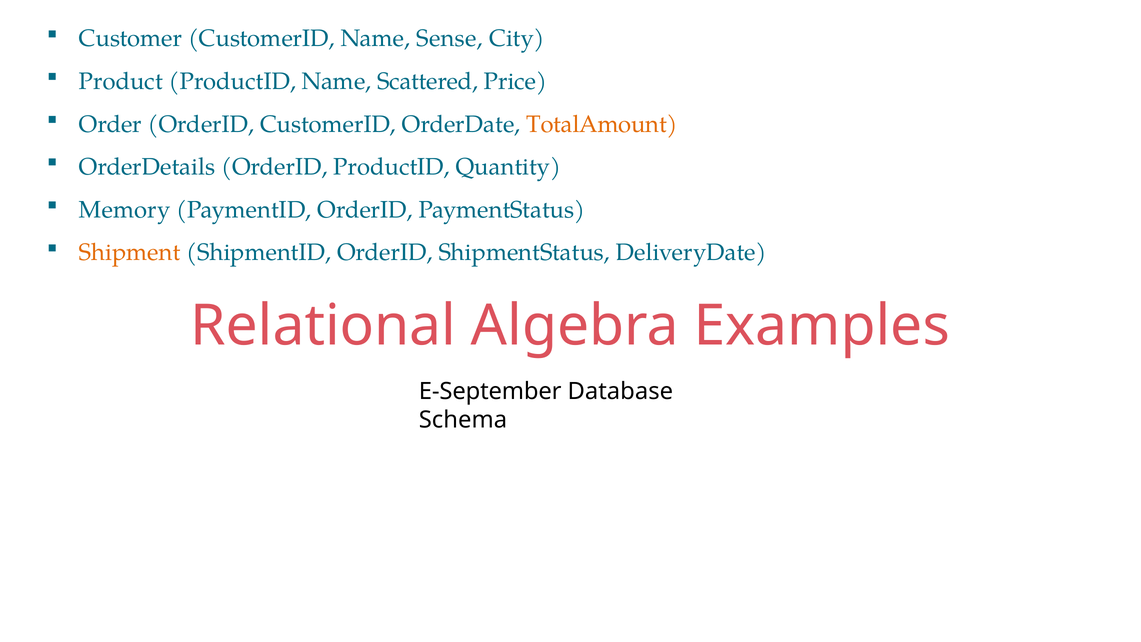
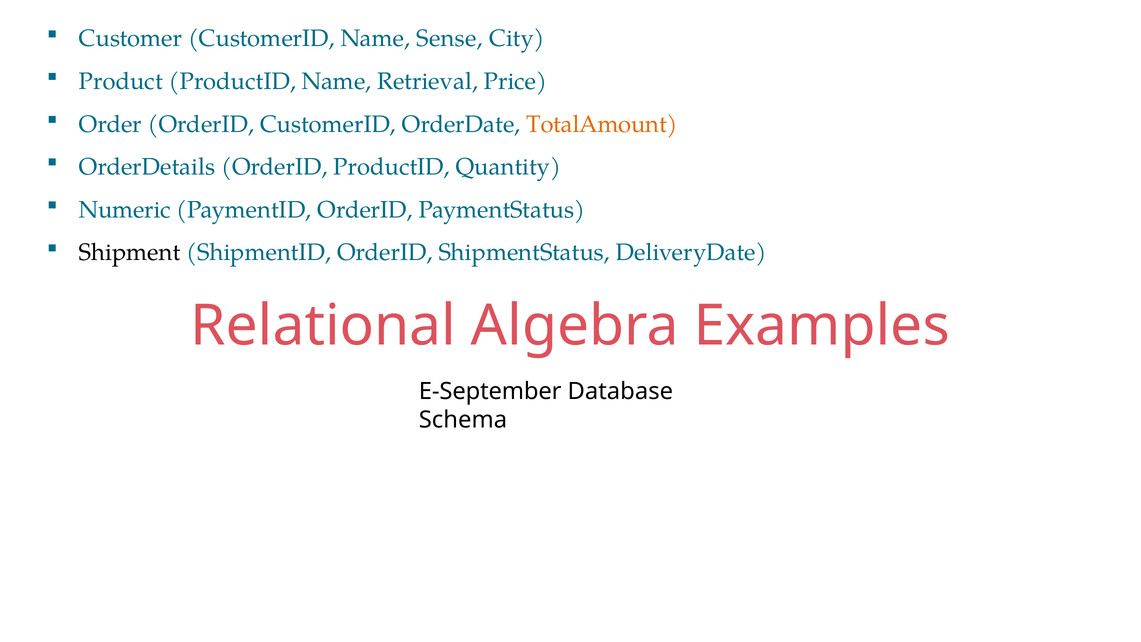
Scattered: Scattered -> Retrieval (428, 81)
Memory: Memory -> Numeric (125, 210)
Shipment colour: orange -> black (130, 252)
